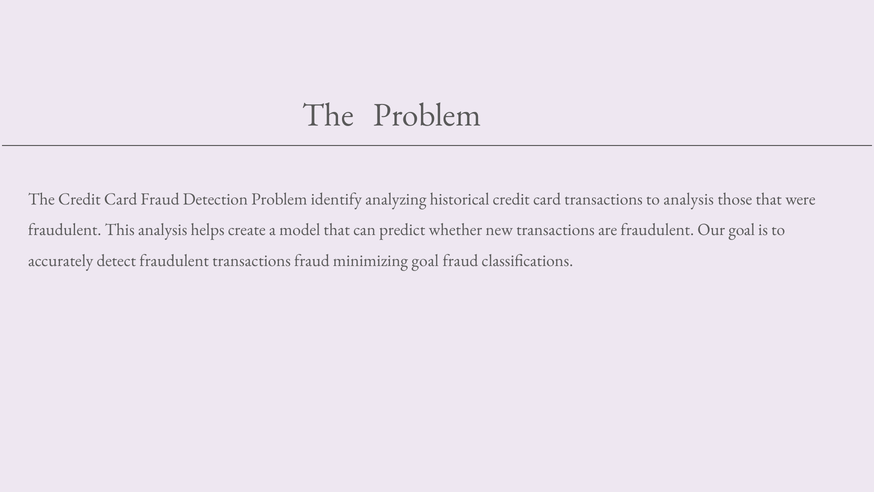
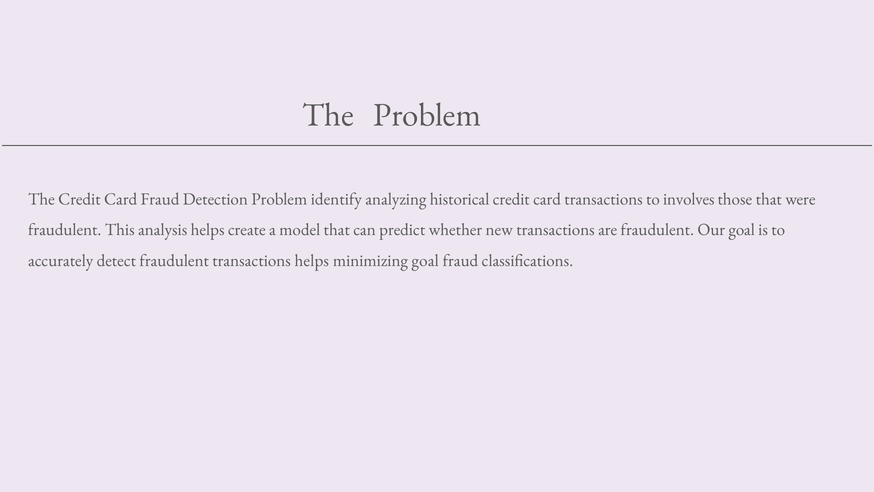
to analysis: analysis -> involves (689, 199)
transactions fraud: fraud -> helps (312, 260)
